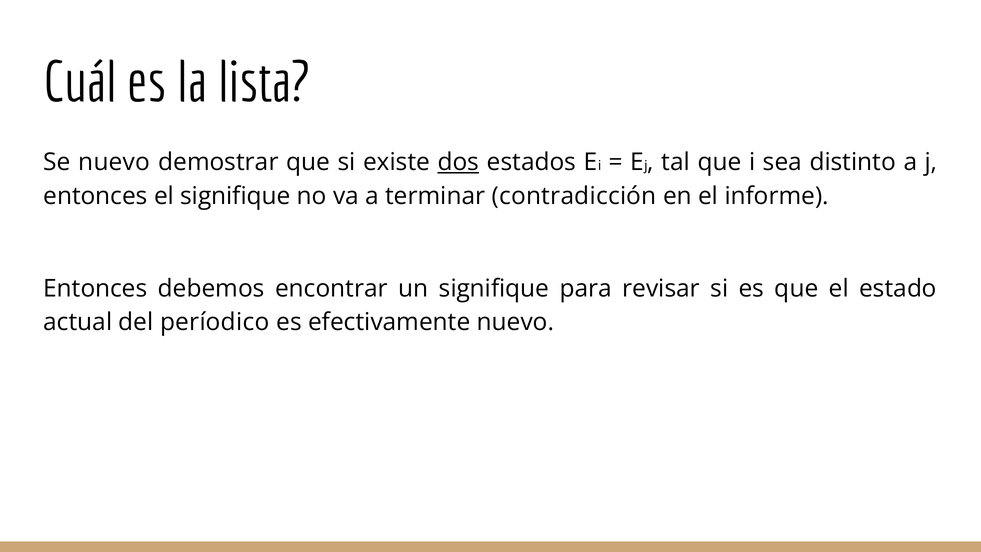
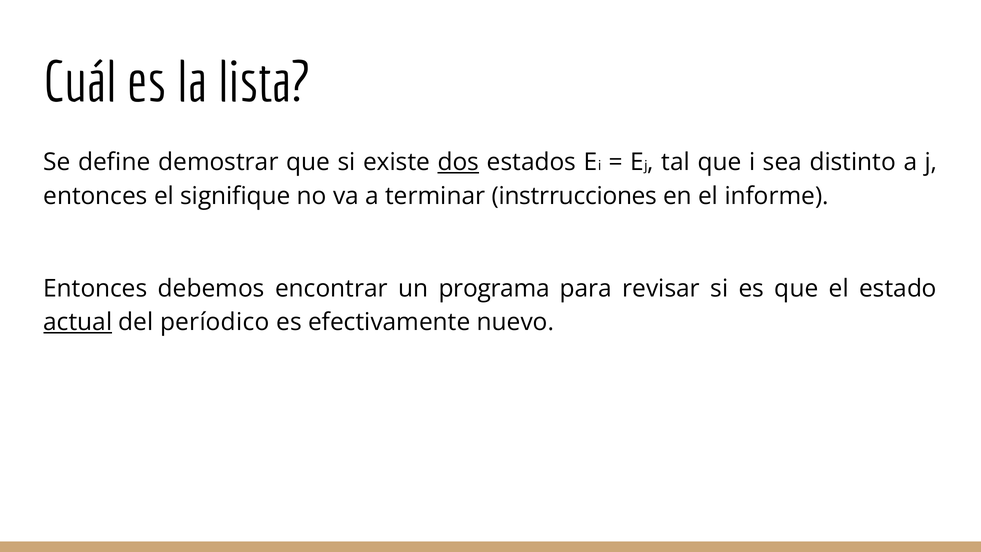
Se nuevo: nuevo -> define (114, 162)
contradicción: contradicción -> instrrucciones (574, 196)
un signifique: signifique -> programa (494, 288)
actual underline: none -> present (78, 322)
